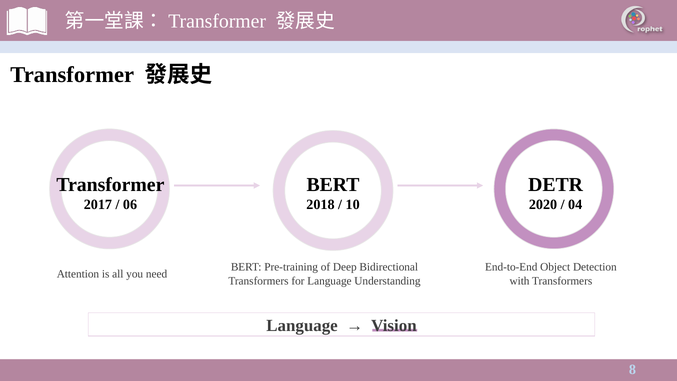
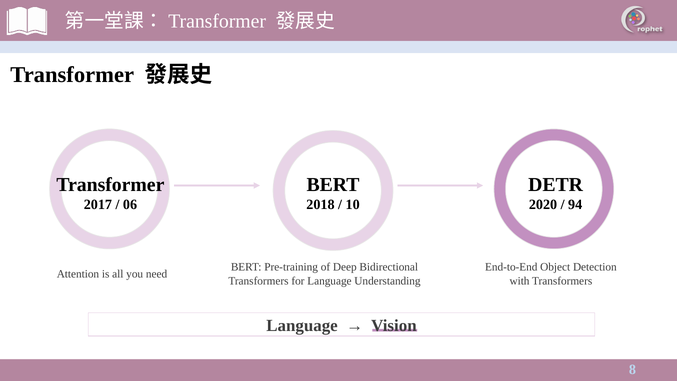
04: 04 -> 94 (575, 204)
